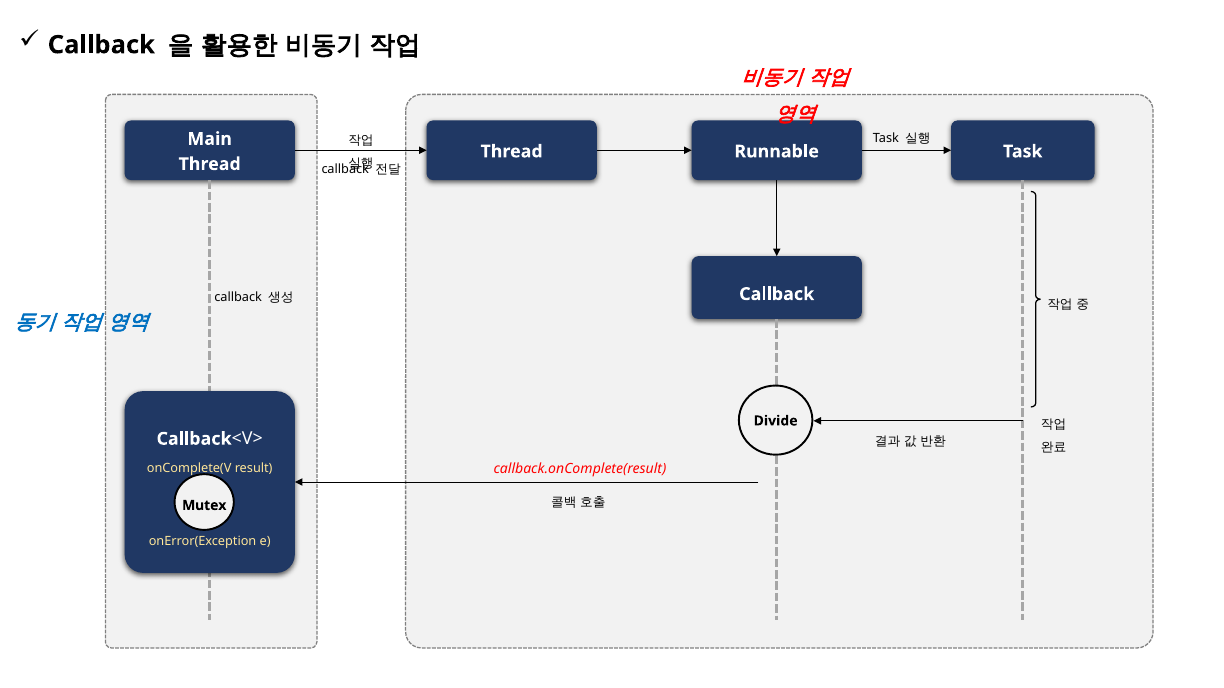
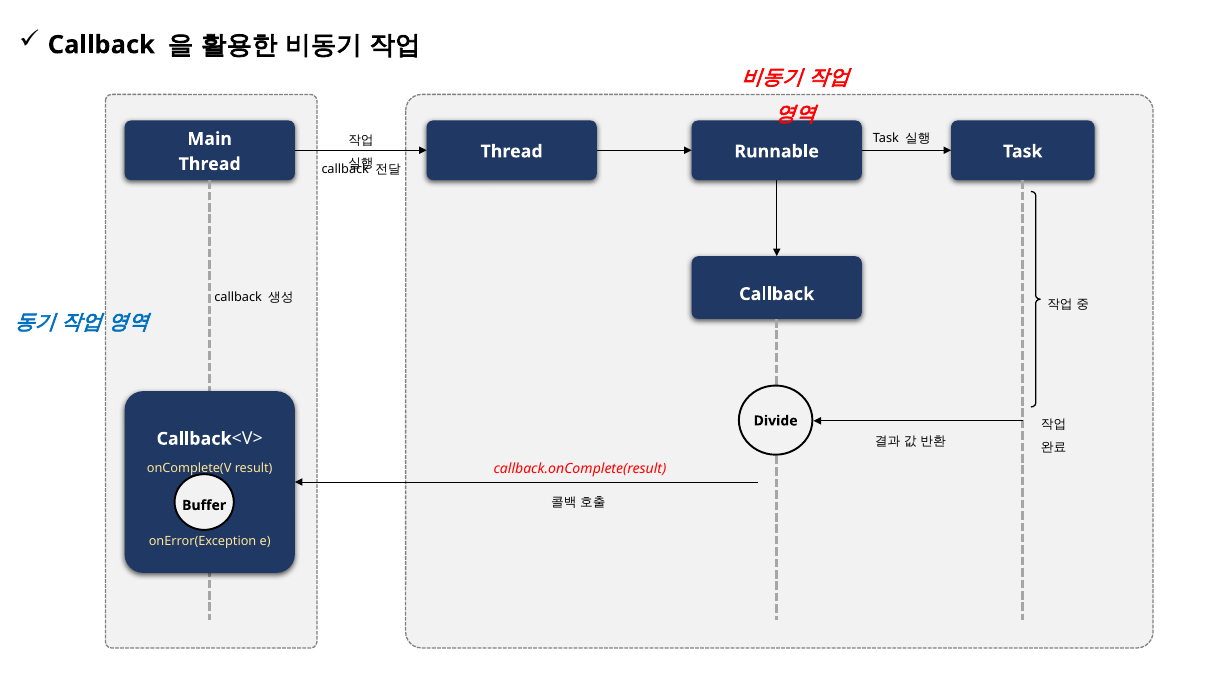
Mutex: Mutex -> Buffer (204, 506)
